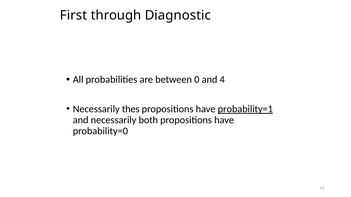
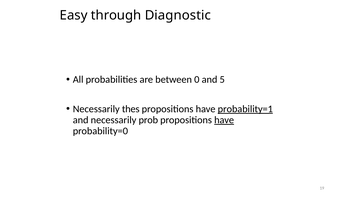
First: First -> Easy (74, 15)
4: 4 -> 5 (222, 80)
both: both -> prob (148, 120)
have underline: none -> present (224, 120)
